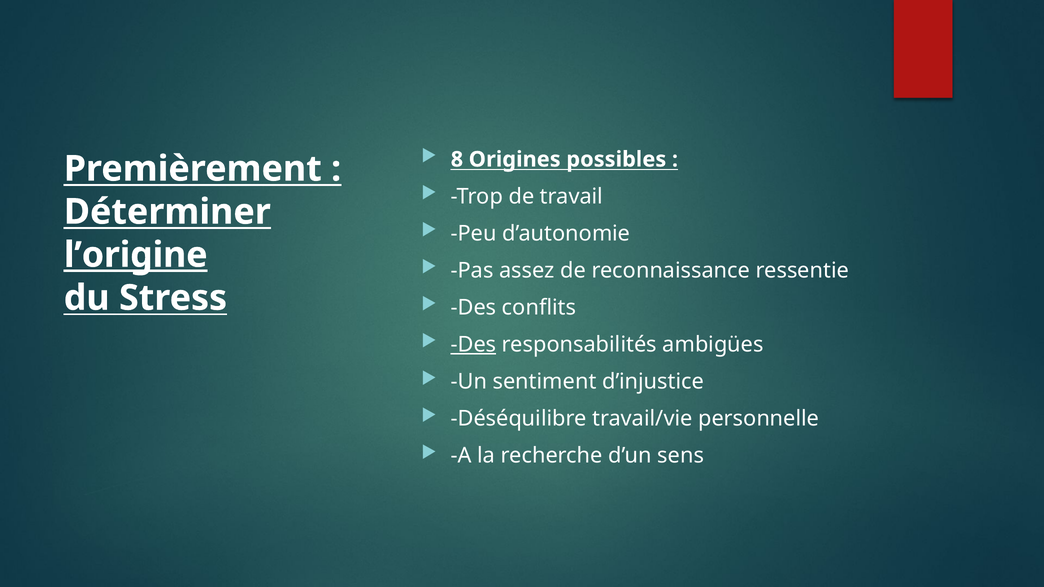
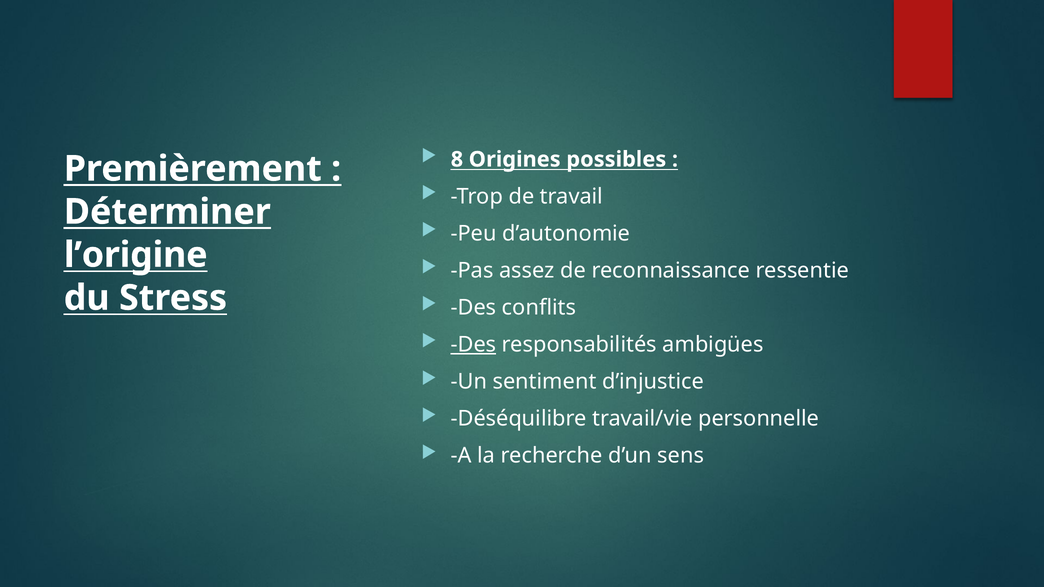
l’origine underline: present -> none (136, 255)
